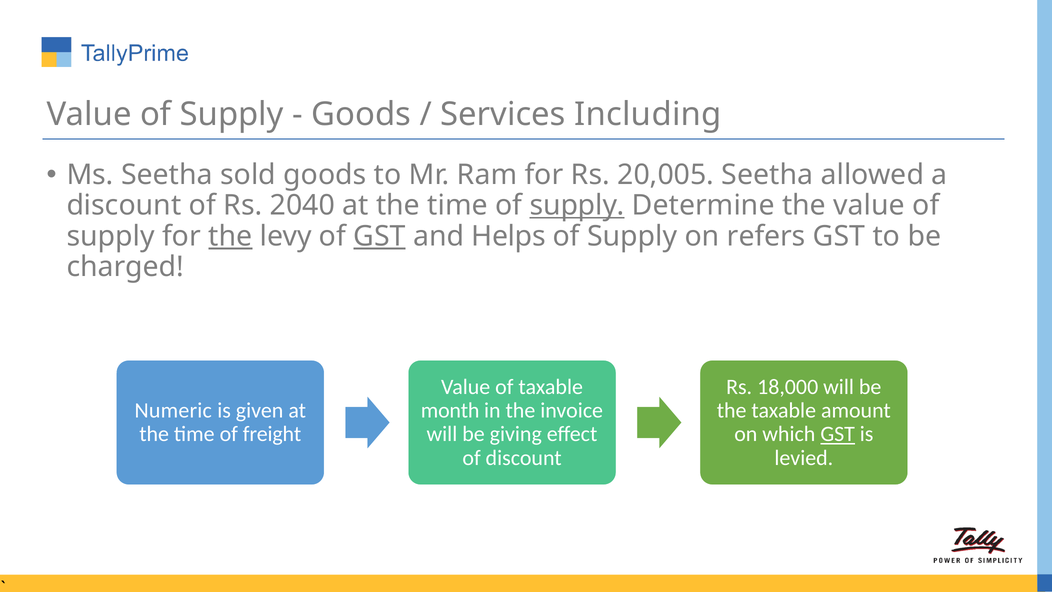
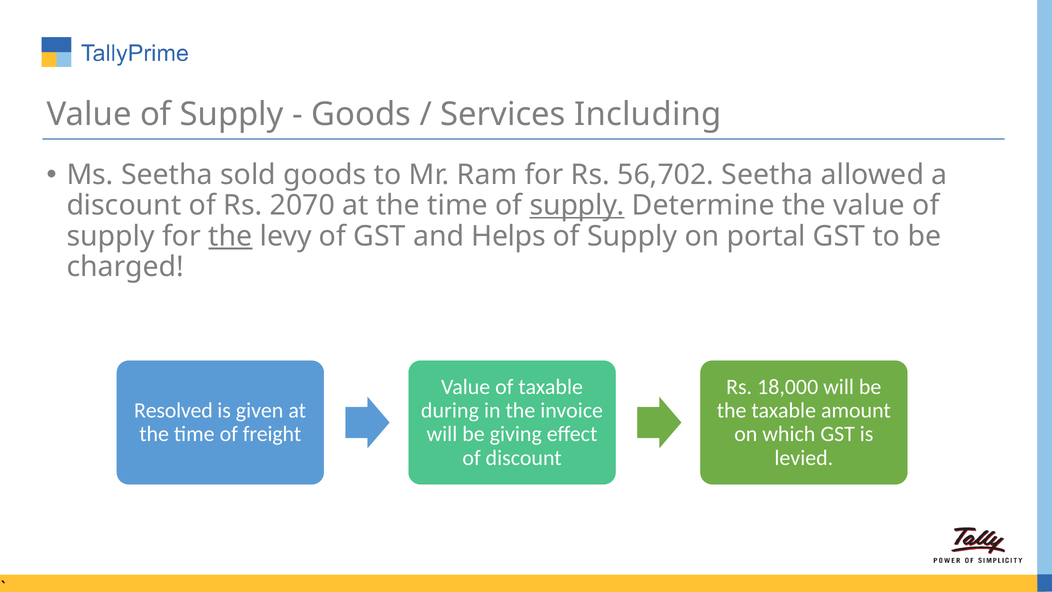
20,005: 20,005 -> 56,702 (666, 175)
2040: 2040 -> 2070 (302, 205)
GST underline: present -> none (380, 236)
refers: refers -> portal (766, 236)
Numeric: Numeric -> Resolved (173, 410)
month: month -> during (450, 410)
GST underline: present -> none (838, 434)
